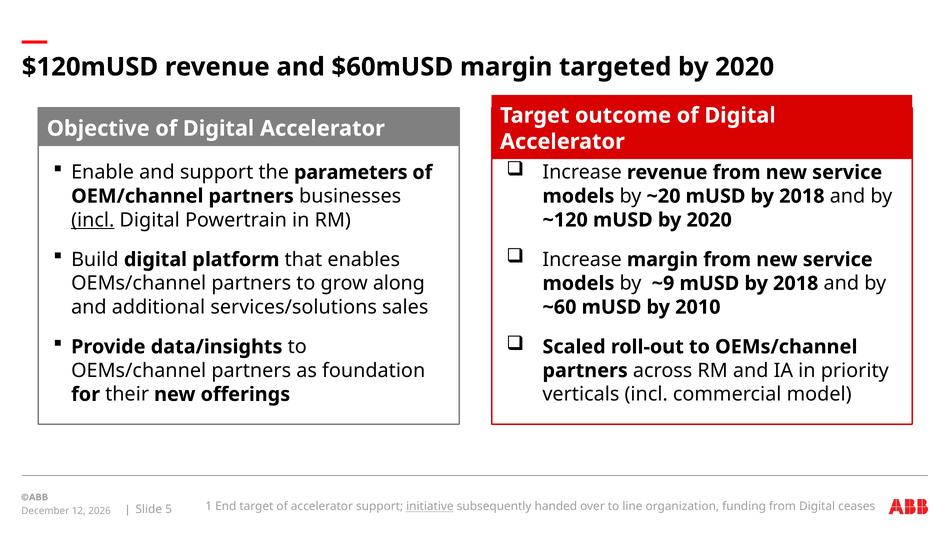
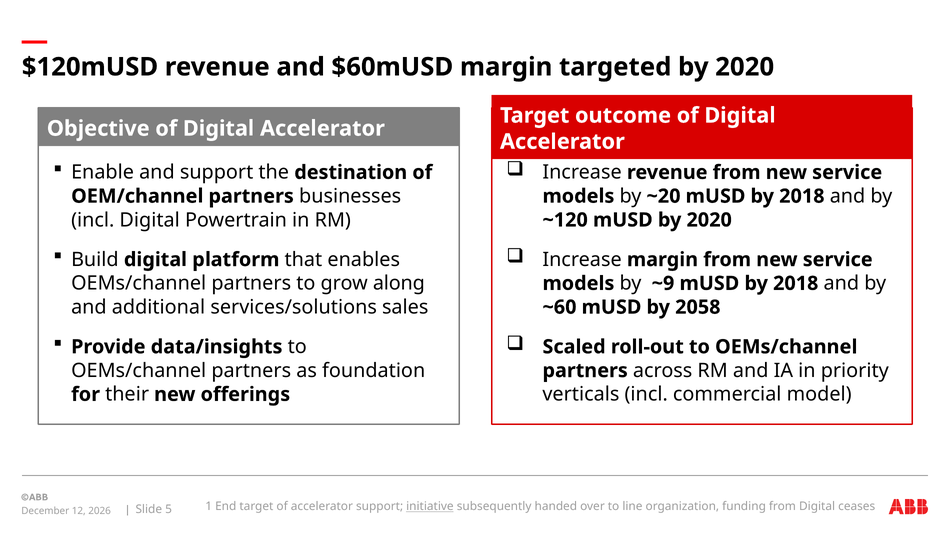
parameters: parameters -> destination (351, 172)
incl underline: present -> none (93, 220)
2010: 2010 -> 2058 (698, 307)
